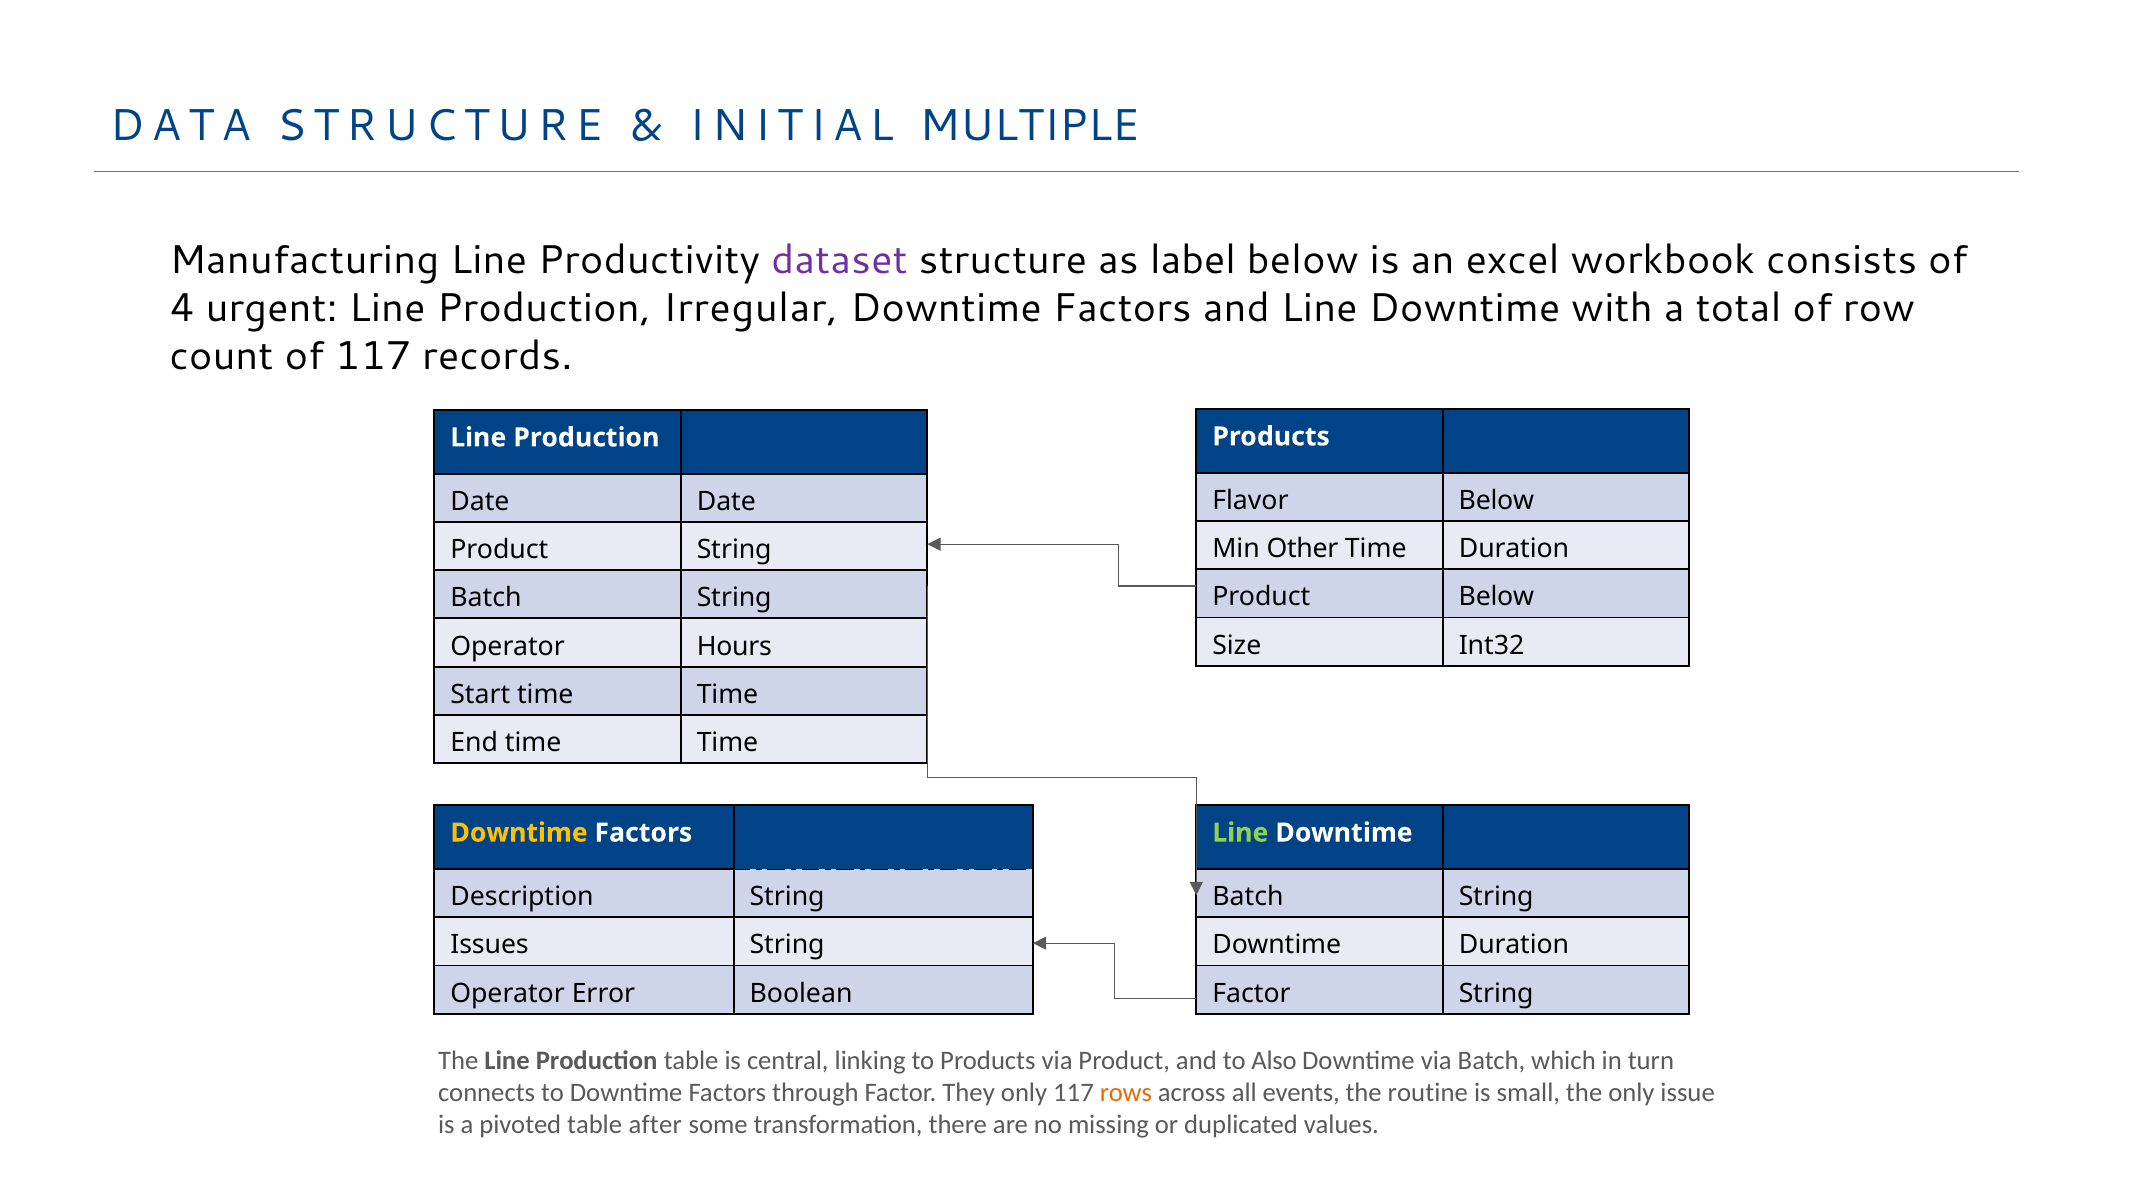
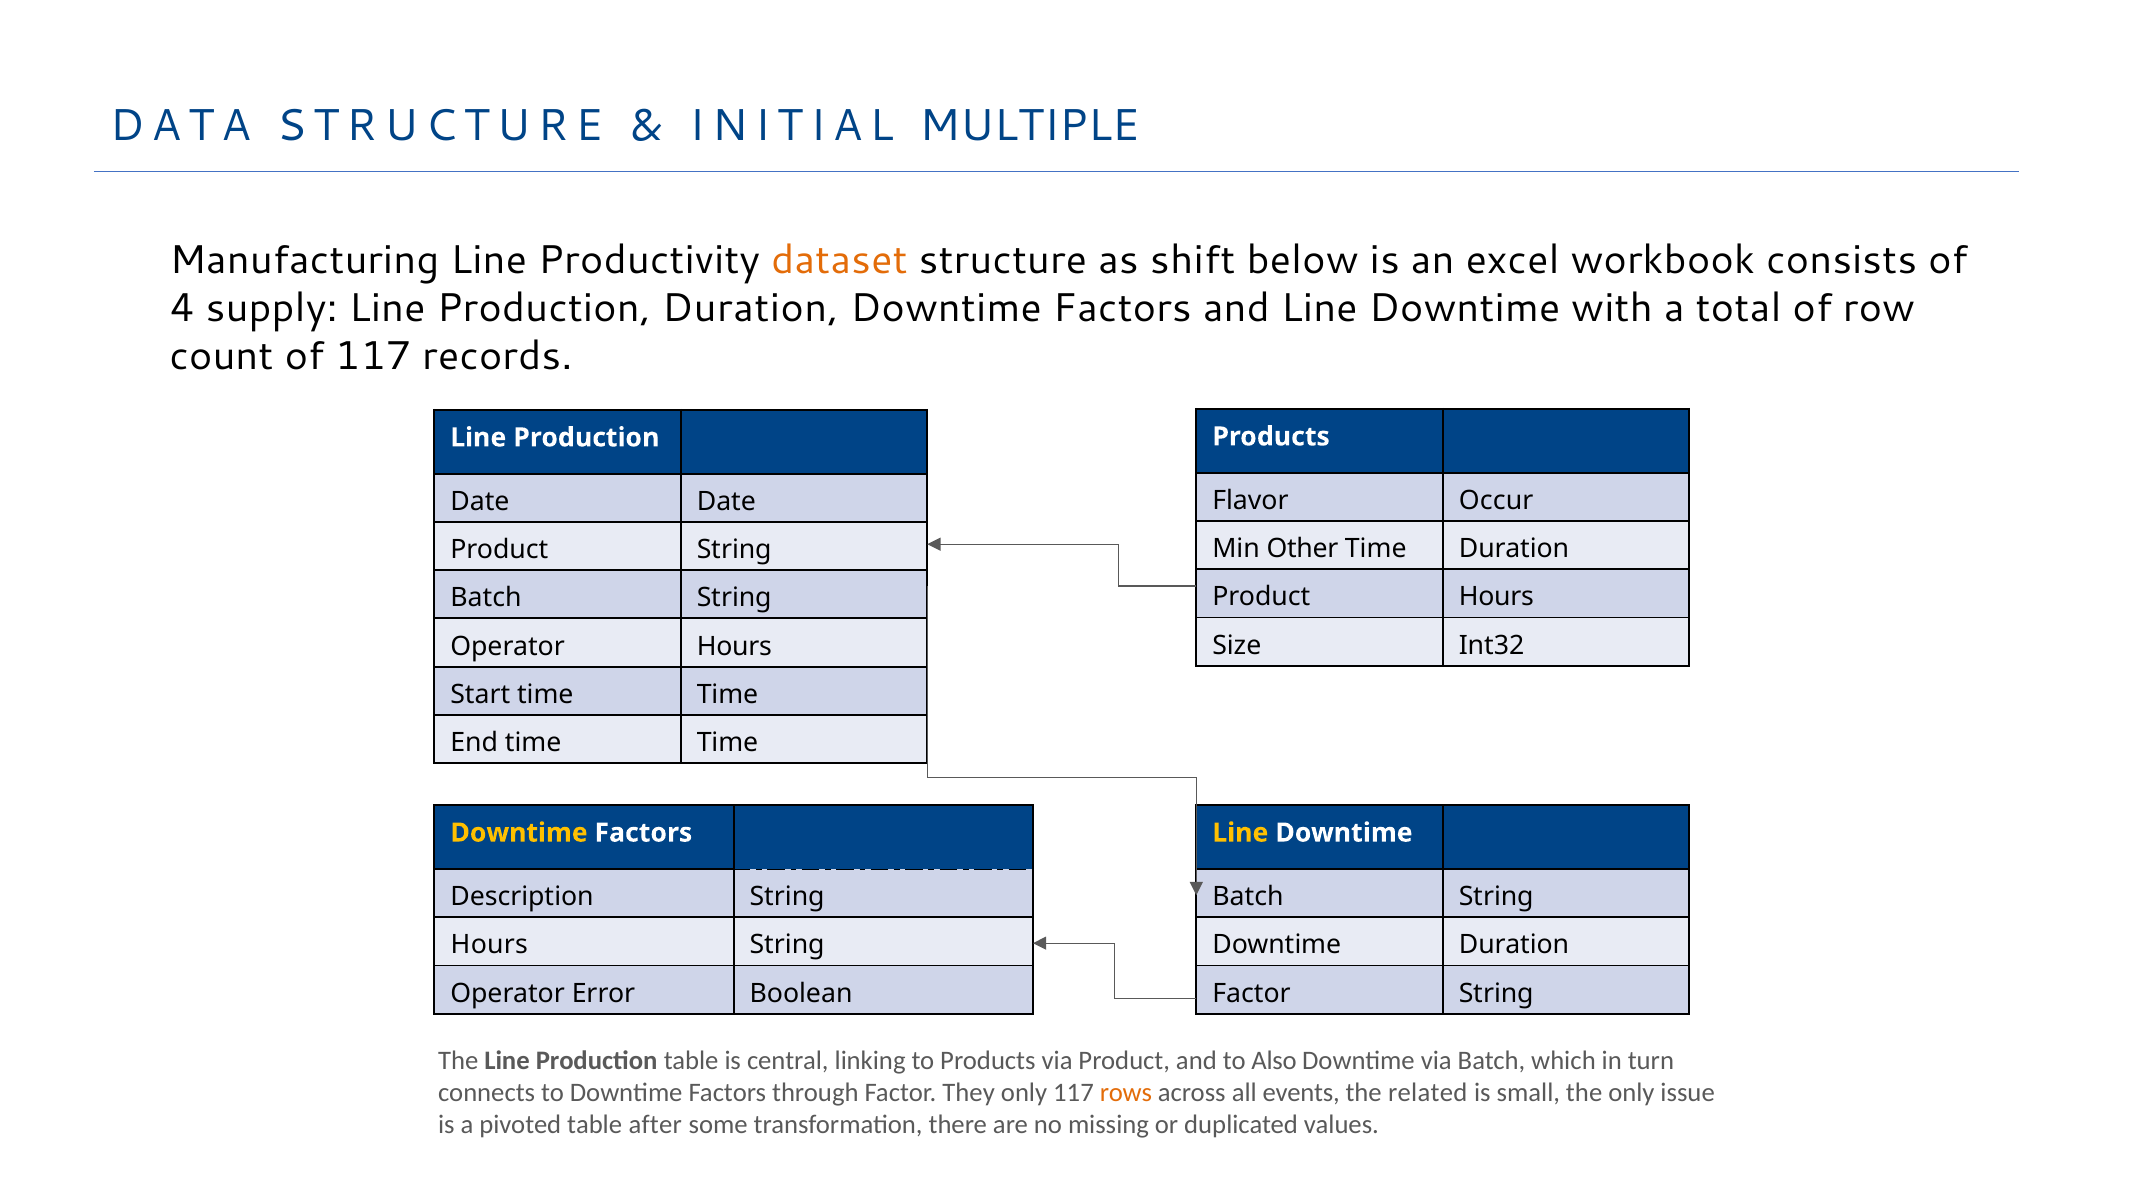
dataset colour: purple -> orange (839, 260)
label: label -> shift (1193, 260)
urgent: urgent -> supply (272, 308)
Production Irregular: Irregular -> Duration (750, 308)
Flavor Below: Below -> Occur (1496, 501)
Product Below: Below -> Hours (1496, 597)
Line colour: light green -> yellow (1240, 832)
Issues: Issues -> Hours (489, 945)
routine: routine -> related (1428, 1092)
